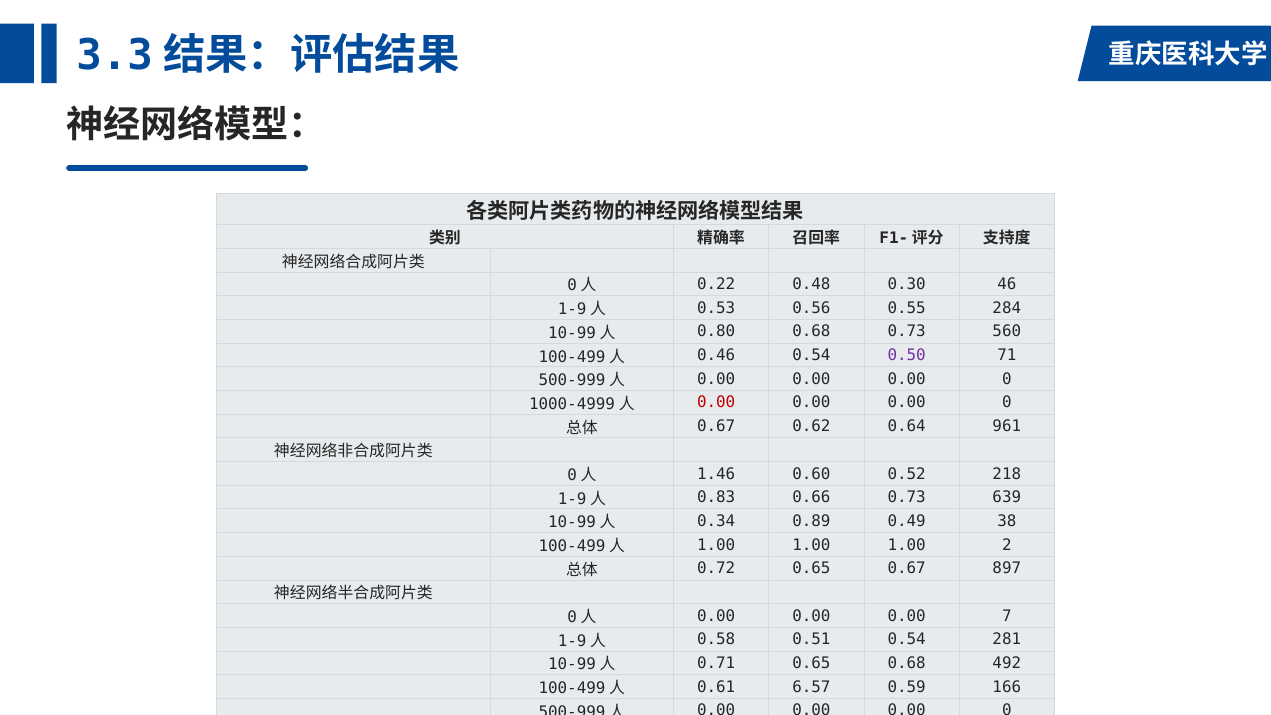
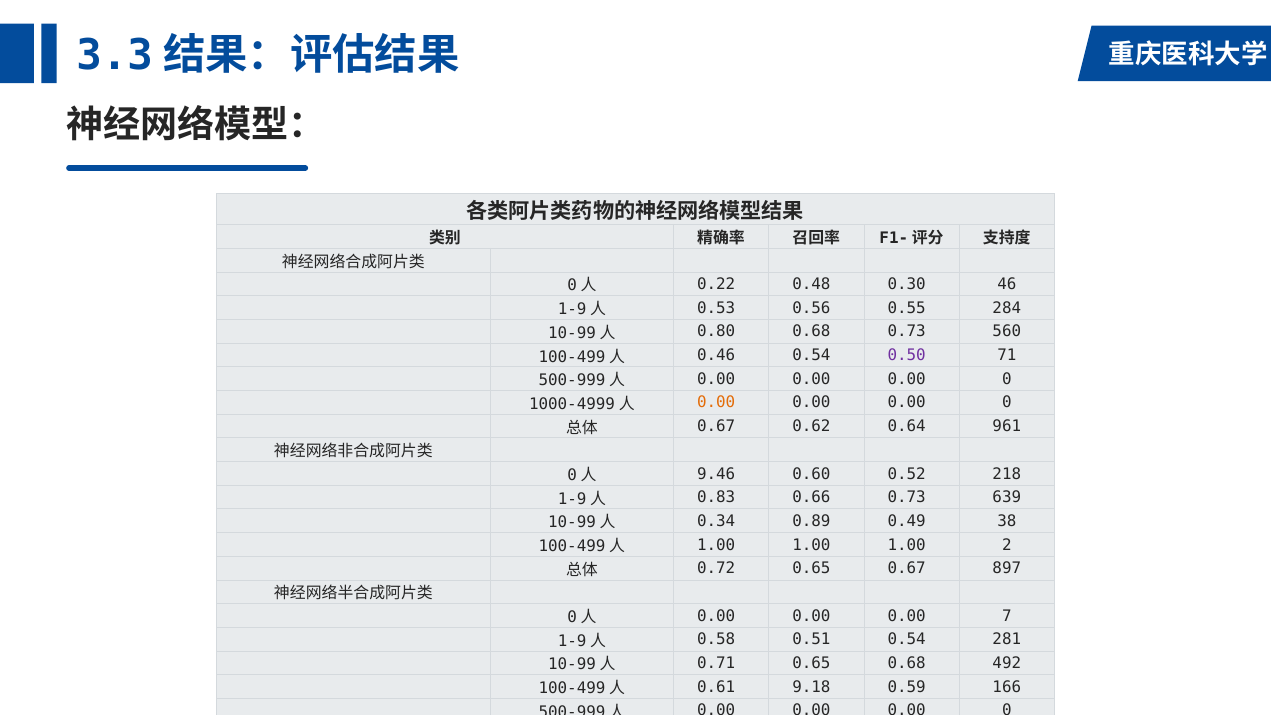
0.00 colour: red -> orange (716, 403)
1.46: 1.46 -> 9.46 (716, 474)
6.57: 6.57 -> 9.18 (811, 687)
